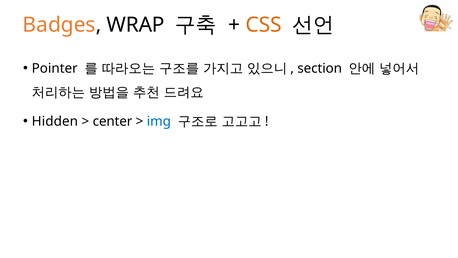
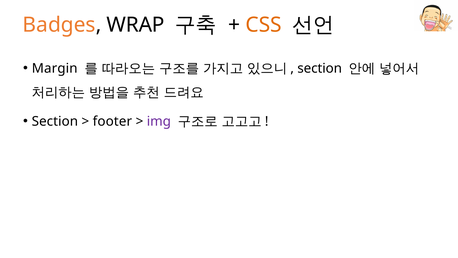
Pointer: Pointer -> Margin (55, 68)
Hidden: Hidden -> Section (55, 121)
center: center -> footer (112, 121)
img colour: blue -> purple (159, 121)
